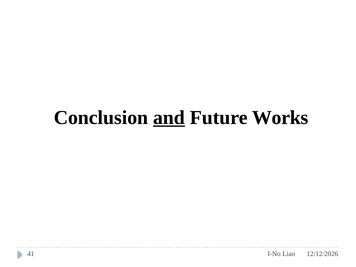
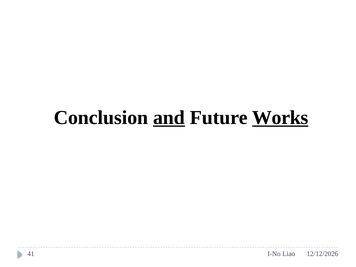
Works underline: none -> present (280, 118)
